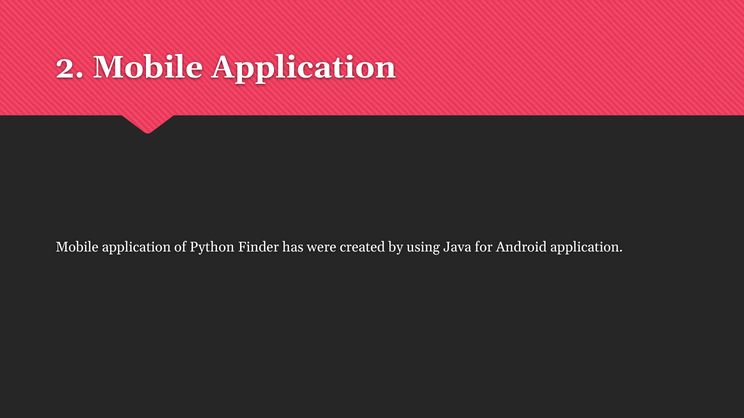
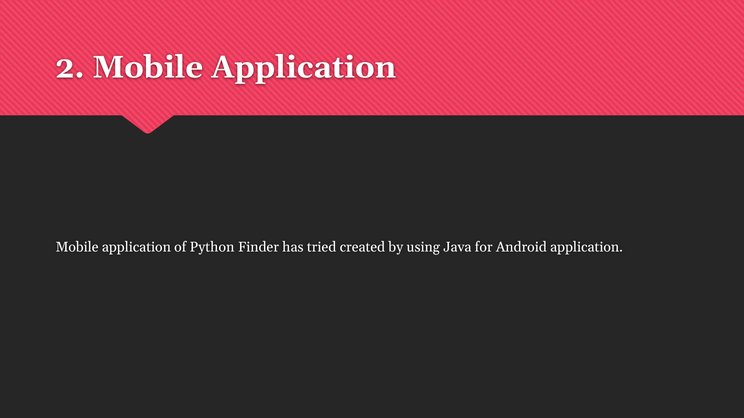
were: were -> tried (322, 248)
